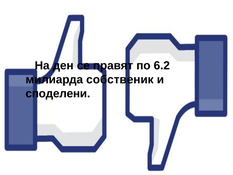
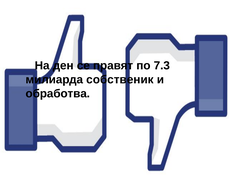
6.2: 6.2 -> 7.3 (162, 65)
споделени: споделени -> обработва (58, 93)
